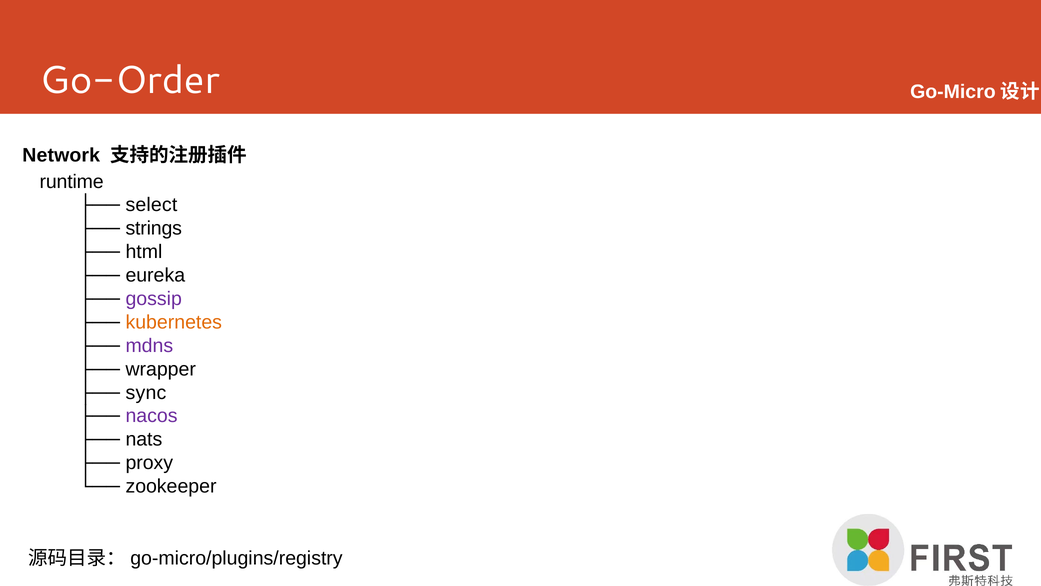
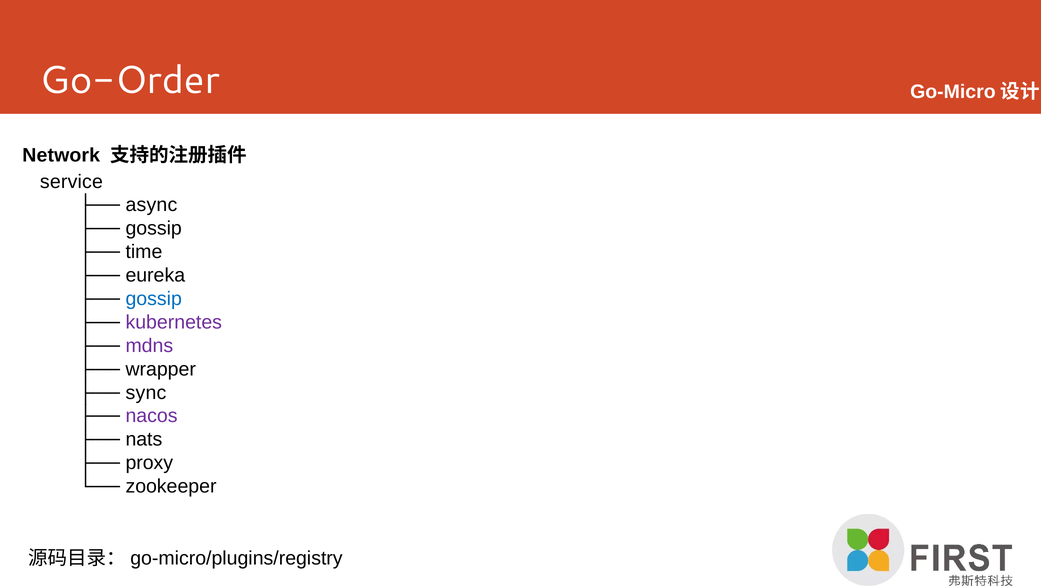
runtime: runtime -> service (71, 181)
select: select -> async (151, 205)
strings: strings -> gossip (154, 228)
html: html -> time (144, 252)
gossip colour: purple -> blue (154, 299)
kubernetes colour: orange -> purple (174, 322)
